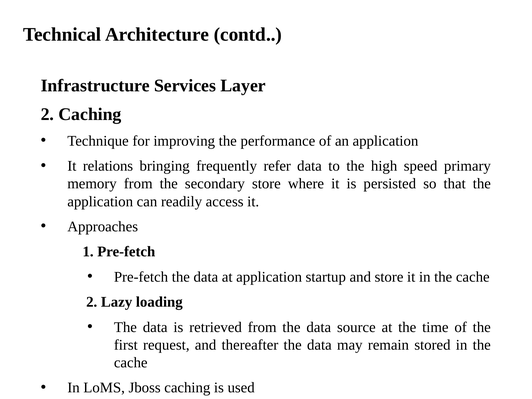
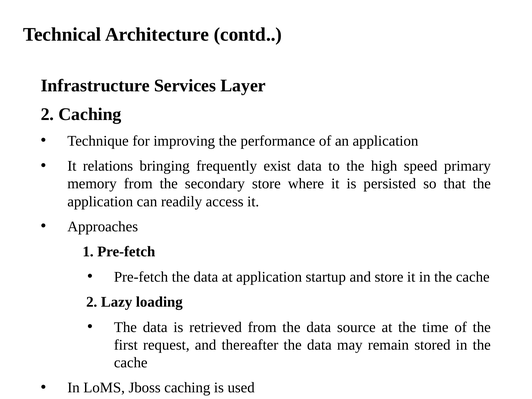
refer: refer -> exist (277, 166)
